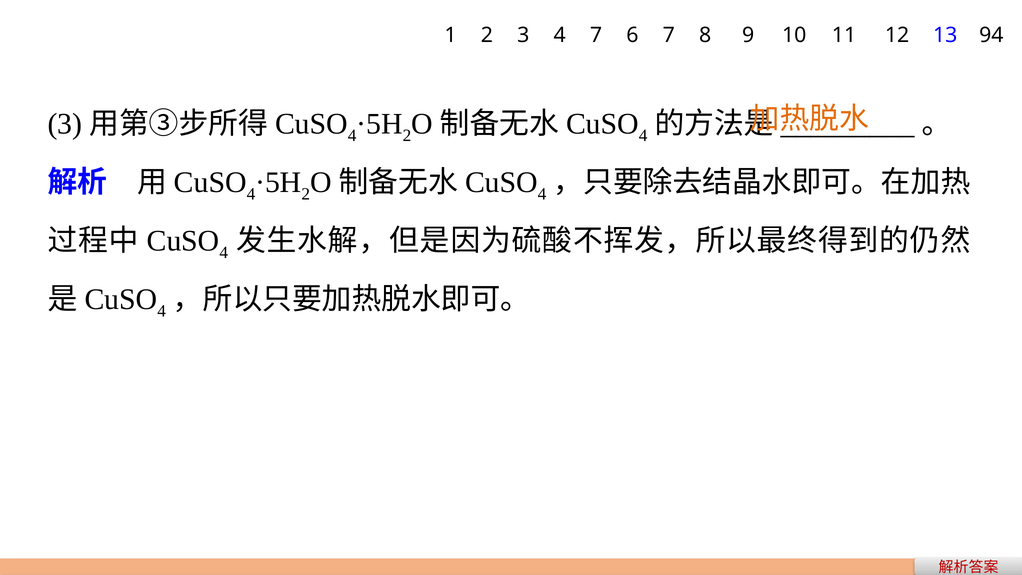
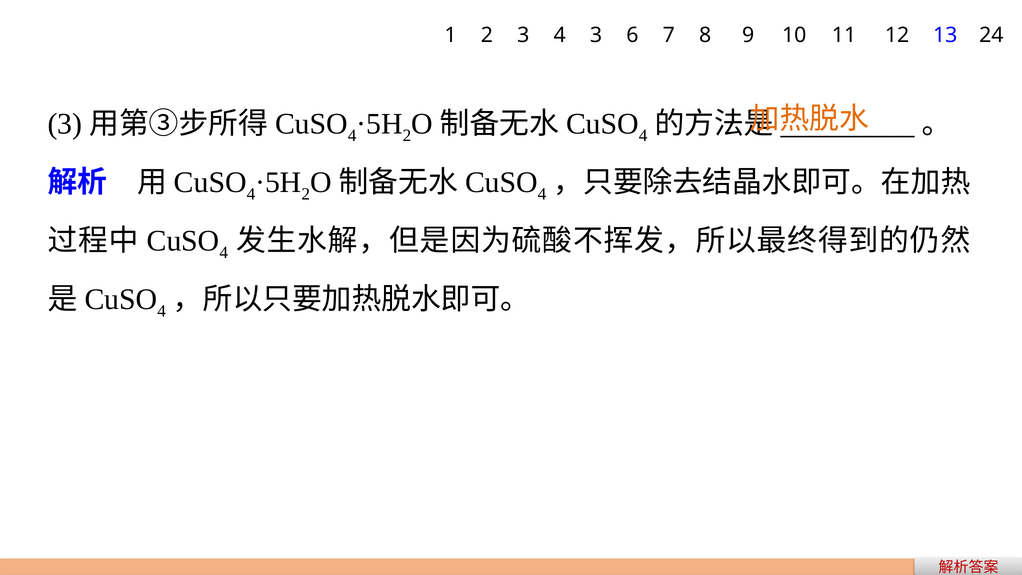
4 7: 7 -> 3 (596, 35)
94: 94 -> 24 (991, 35)
